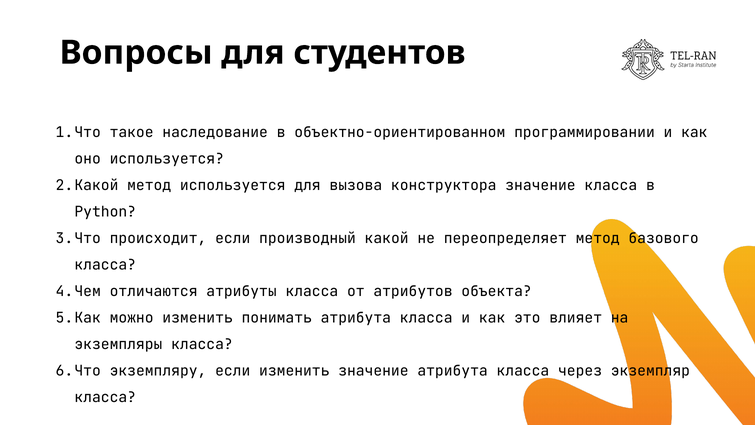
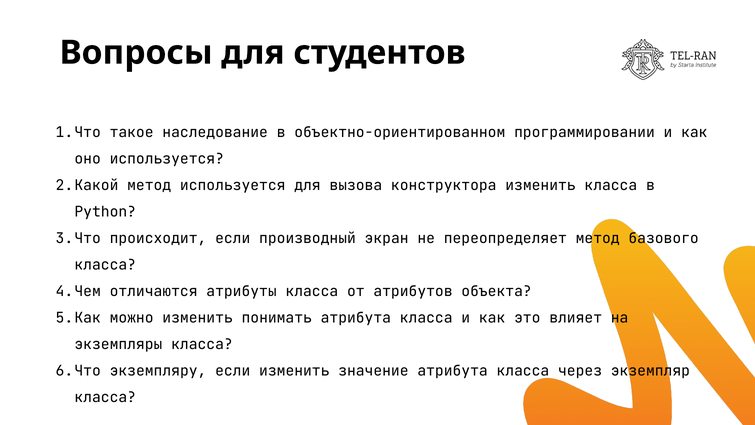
конструктора значение: значение -> изменить (541, 185)
какой: какой -> экран (387, 238)
